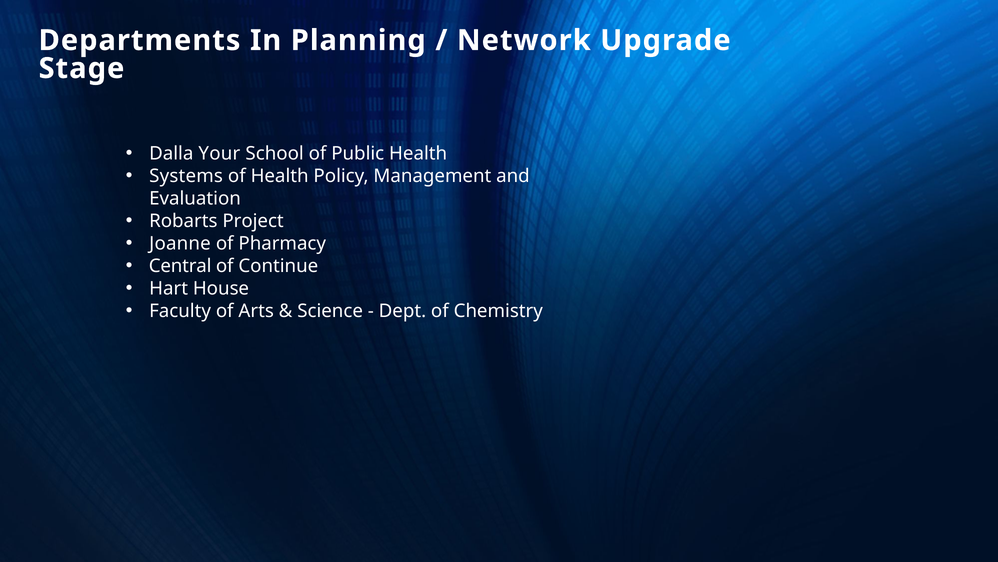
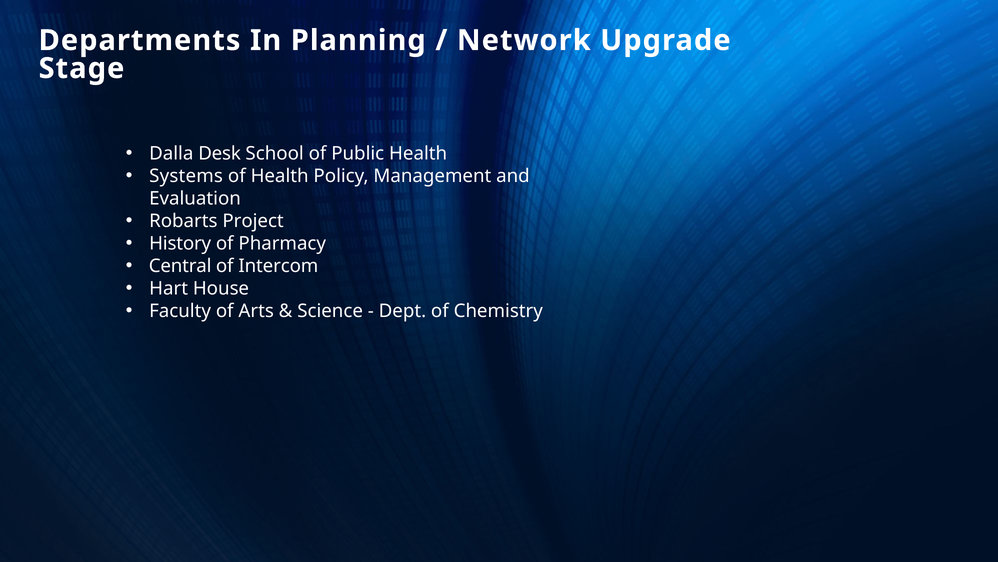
Your: Your -> Desk (220, 153)
Joanne: Joanne -> History (180, 243)
Continue: Continue -> Intercom (278, 266)
